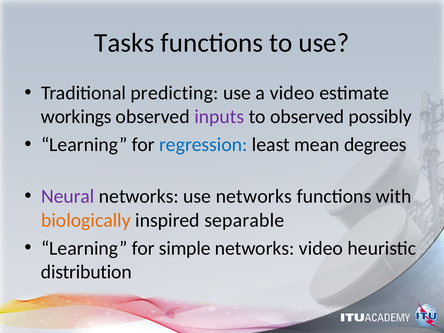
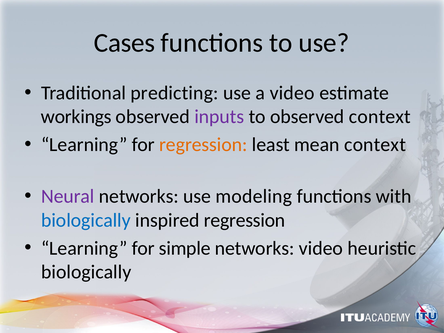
Tasks: Tasks -> Cases (124, 43)
observed possibly: possibly -> context (380, 117)
regression colour: blue -> orange (203, 145)
mean degrees: degrees -> context (375, 145)
use networks: networks -> modeling (254, 196)
biologically colour: orange -> blue (86, 220)
inspired separable: separable -> regression (245, 220)
distribution: distribution -> biologically (86, 272)
